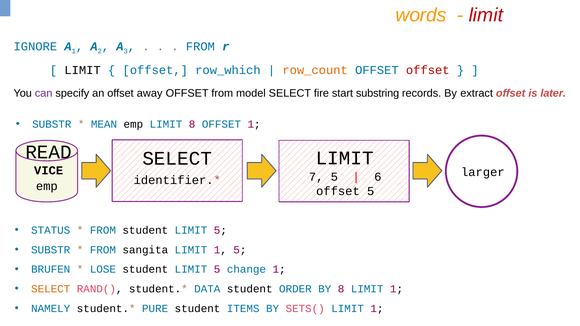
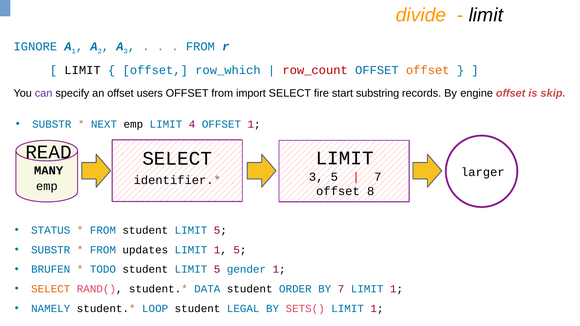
words: words -> divide (421, 15)
limit colour: red -> black (486, 15)
row_count colour: orange -> red (315, 70)
offset colour: red -> orange (428, 70)
away: away -> users (150, 93)
model: model -> import (251, 93)
extract: extract -> engine (477, 93)
later: later -> skip (553, 93)
MEAN: MEAN -> NEXT (104, 124)
LIMIT 8: 8 -> 4 (192, 124)
VICE: VICE -> MANY (49, 171)
7: 7 -> 3 (316, 177)
6: 6 -> 7 (378, 177)
offset 5: 5 -> 8 (371, 191)
sangita: sangita -> updates (145, 250)
LOSE: LOSE -> TODO (103, 270)
change: change -> gender (246, 270)
BY 8: 8 -> 7 (341, 289)
PURE: PURE -> LOOP (155, 309)
ITEMS: ITEMS -> LEGAL (243, 309)
